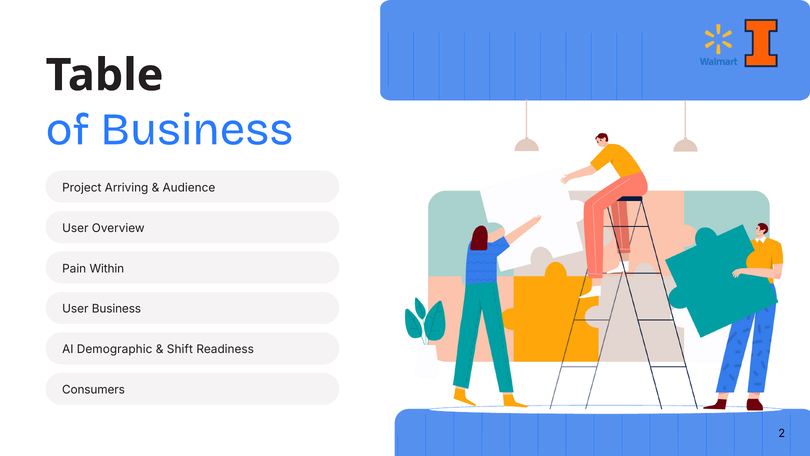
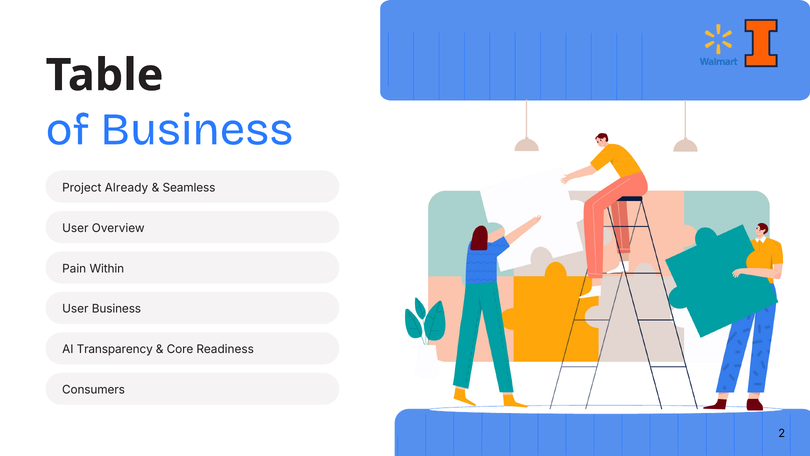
Arriving: Arriving -> Already (126, 188)
Audience: Audience -> Seamless (189, 188)
Demographic: Demographic -> Transparency (115, 349)
Shift: Shift -> Core (180, 349)
